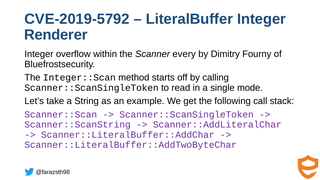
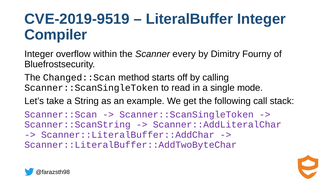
CVE-2019-5792: CVE-2019-5792 -> CVE-2019-9519 (77, 19)
Renderer: Renderer -> Compiler (56, 35)
Integer::Scan: Integer::Scan -> Changed::Scan (79, 78)
